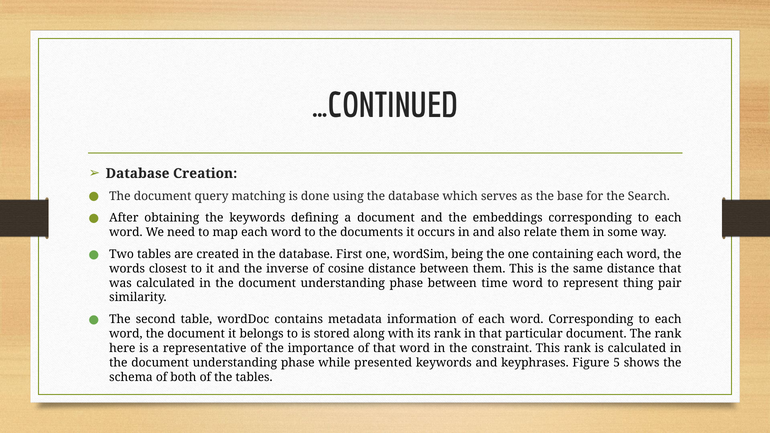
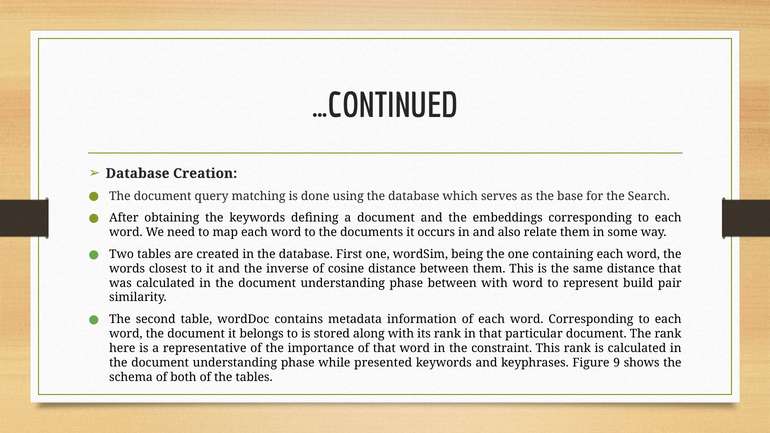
between time: time -> with (495, 283)
thing: thing -> build (638, 283)
5: 5 -> 9 (617, 363)
